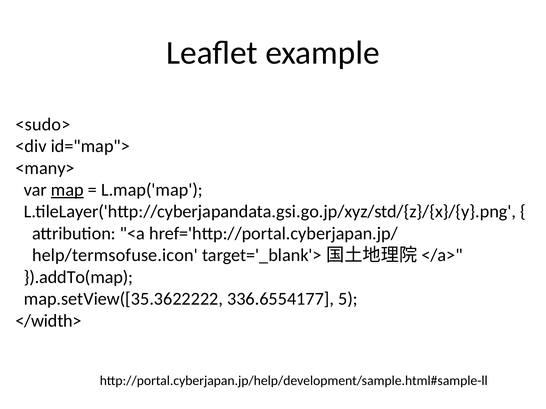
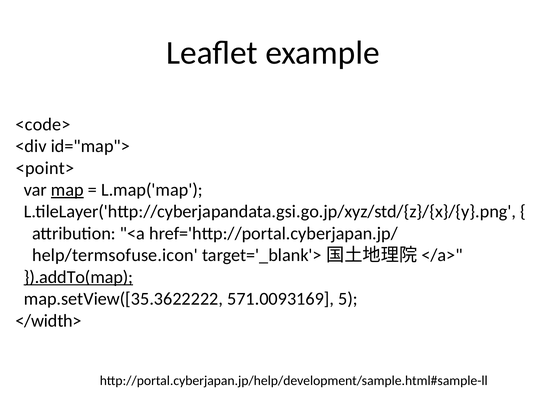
<sudo>: <sudo> -> <code> (43, 125)
<many>: <many> -> <point> (45, 168)
}).addTo(map underline: none -> present (78, 277)
336.6554177: 336.6554177 -> 571.0093169 (281, 299)
